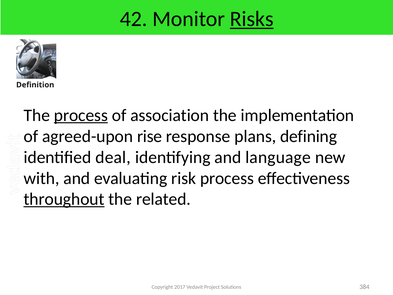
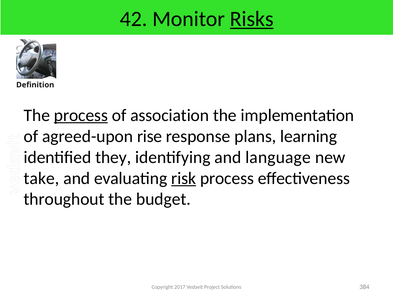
defining: defining -> learning (309, 136)
deal: deal -> they (113, 157)
with: with -> take (41, 178)
risk underline: none -> present (184, 178)
throughout underline: present -> none (64, 199)
related: related -> budget (163, 199)
